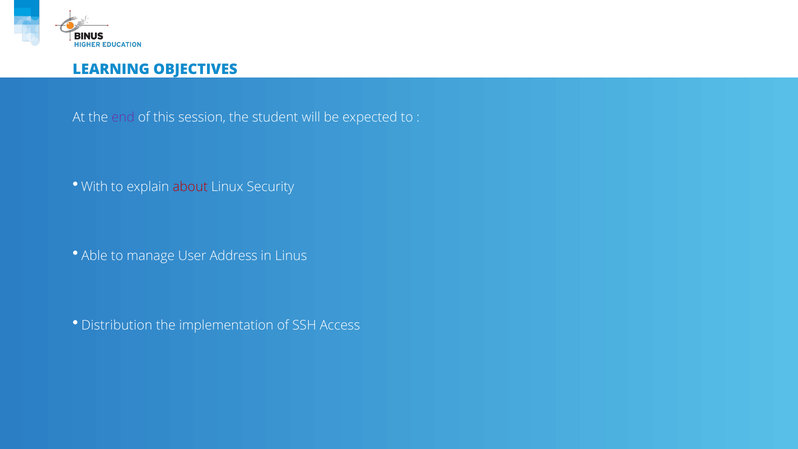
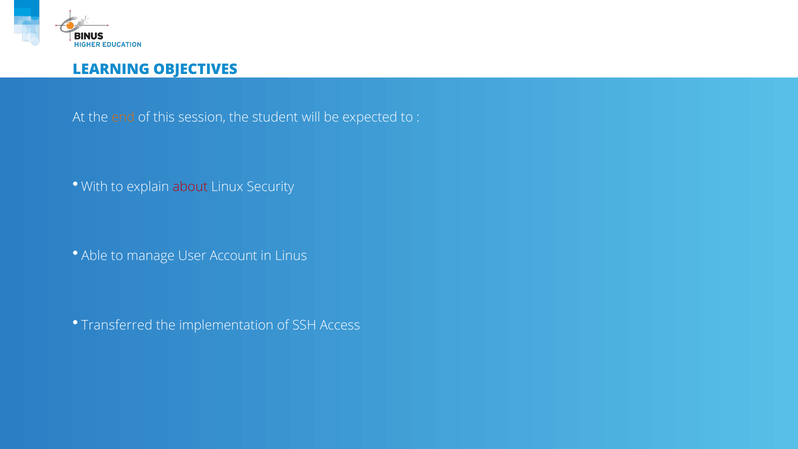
end colour: purple -> orange (123, 117)
Address: Address -> Account (234, 256)
Distribution: Distribution -> Transferred (117, 325)
